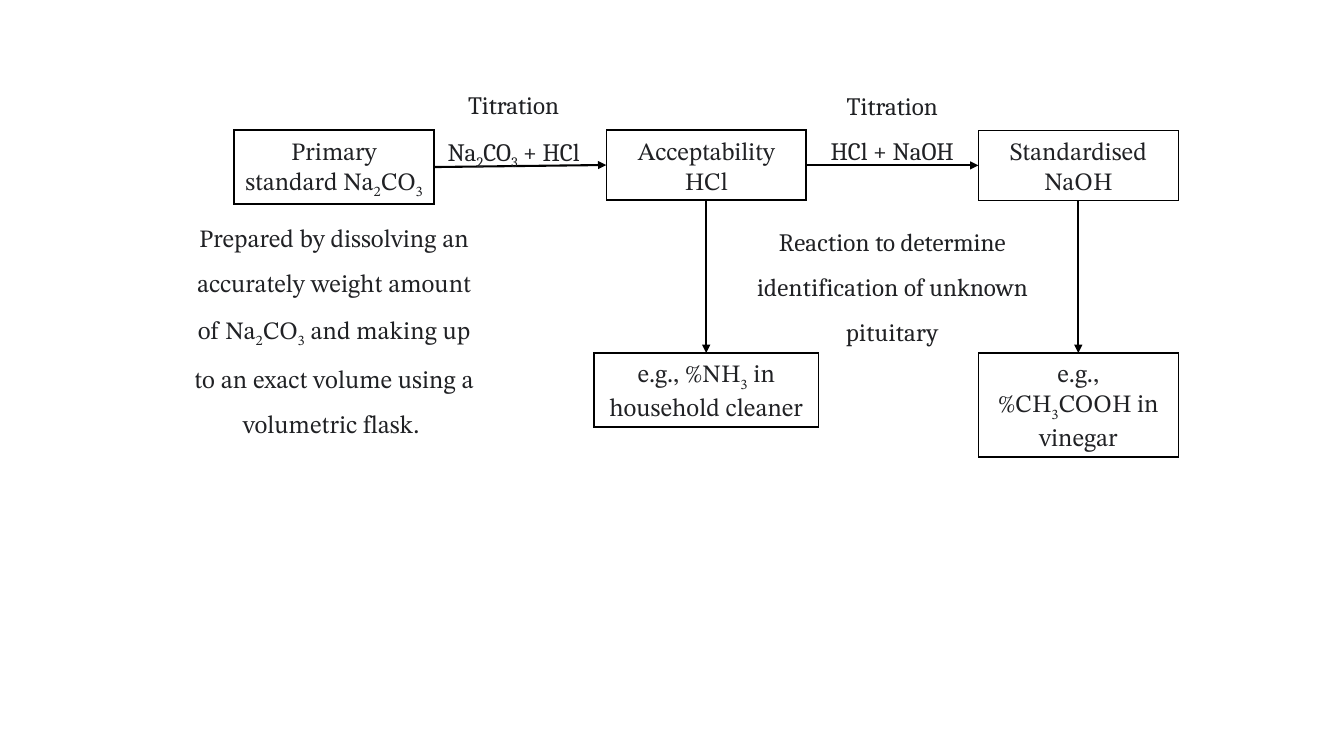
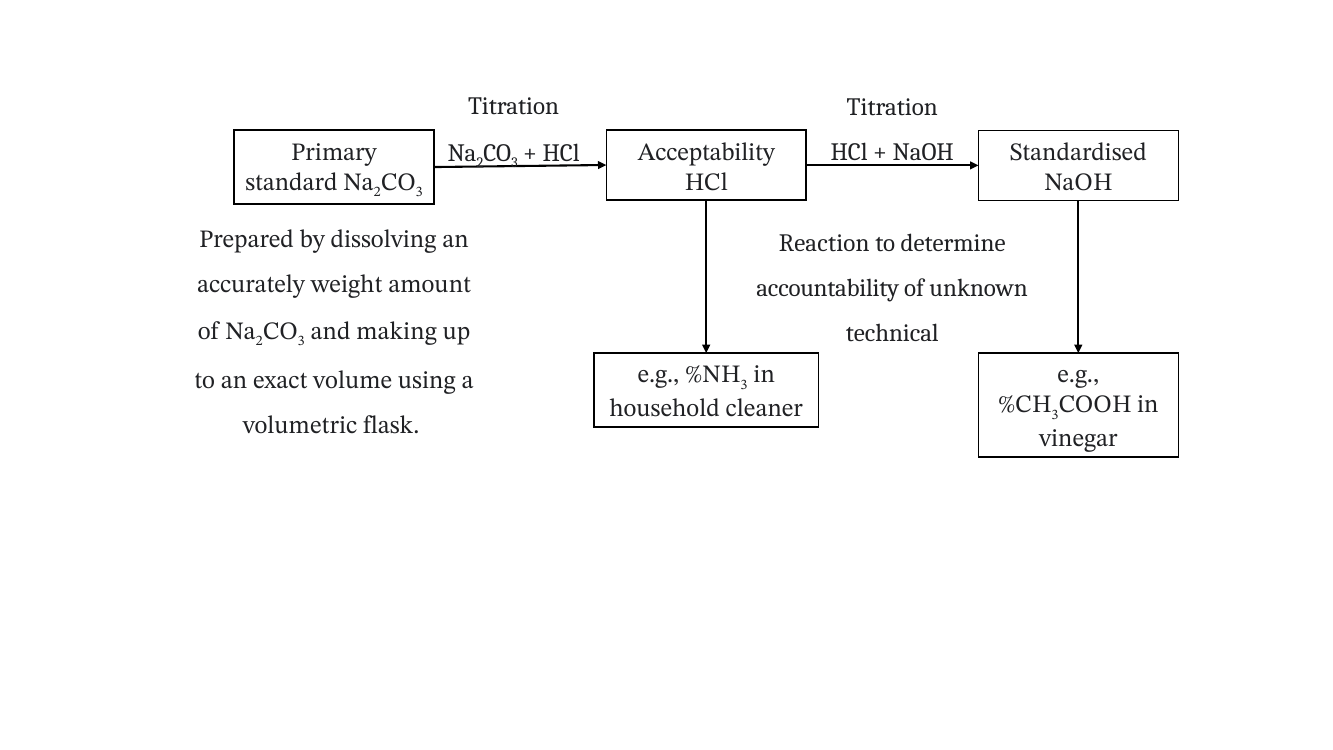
identification: identification -> accountability (828, 288)
pituitary: pituitary -> technical (892, 333)
